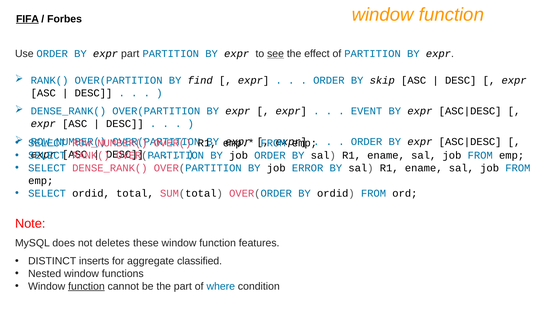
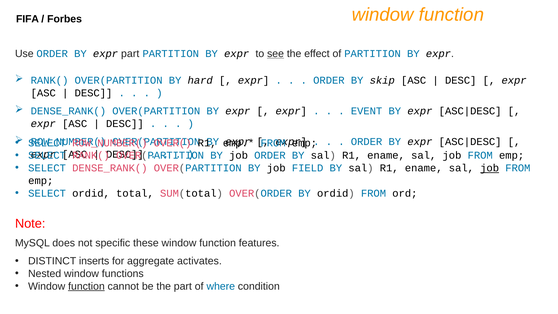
FIFA underline: present -> none (28, 19)
find: find -> hard (200, 80)
ERROR: ERROR -> FIELD (308, 168)
job underline: none -> present (490, 168)
deletes: deletes -> specific (113, 243)
classified: classified -> activates (199, 261)
